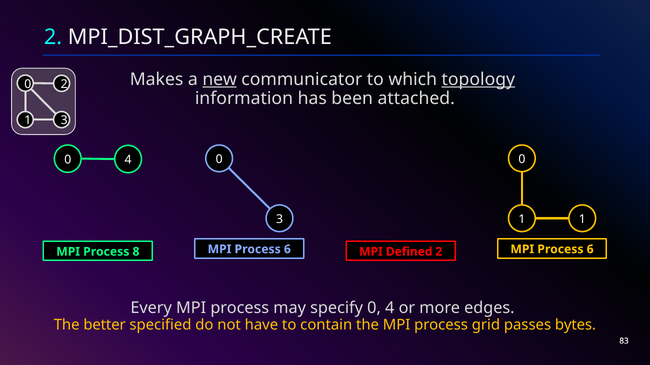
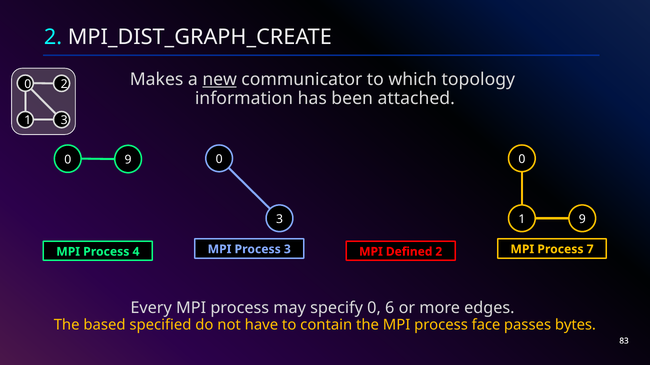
topology underline: present -> none (478, 80)
4: 4 -> 9 (128, 160)
1 1: 1 -> 9 (582, 219)
6: 6 -> 3 (287, 250)
6: 6 -> 7 (590, 250)
8: 8 -> 4 (136, 252)
specify 0 4: 4 -> 6 (390, 308)
better: better -> based (104, 326)
grid: grid -> face (486, 326)
